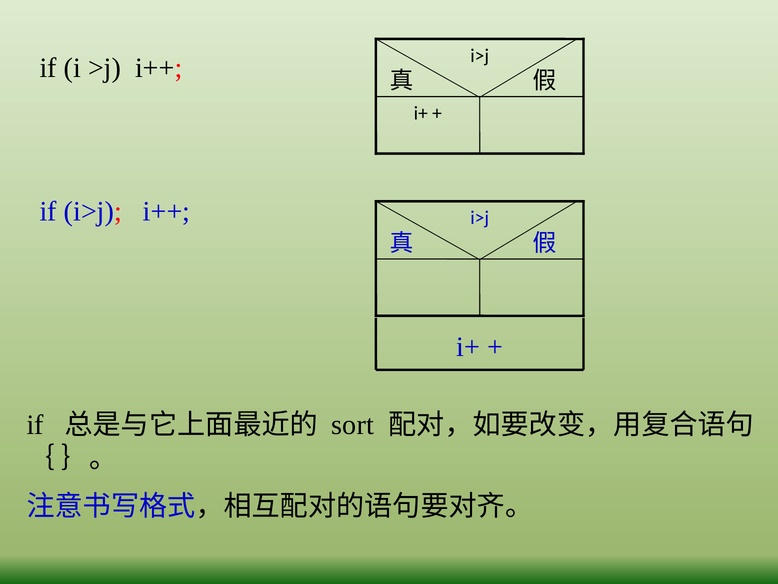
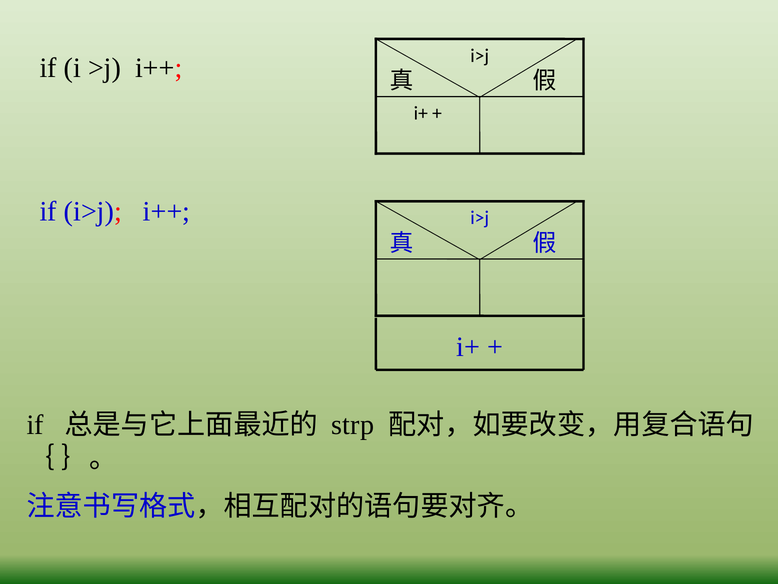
sort: sort -> strp (353, 424)
